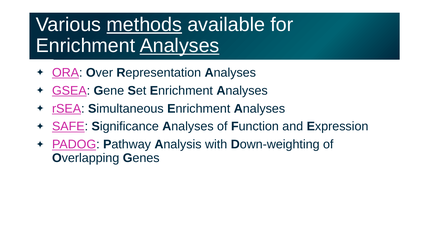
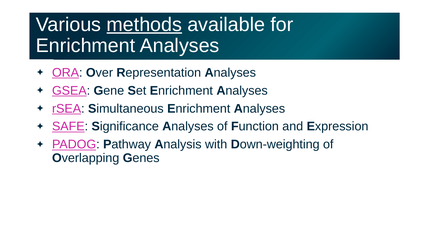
Analyses underline: present -> none (180, 46)
